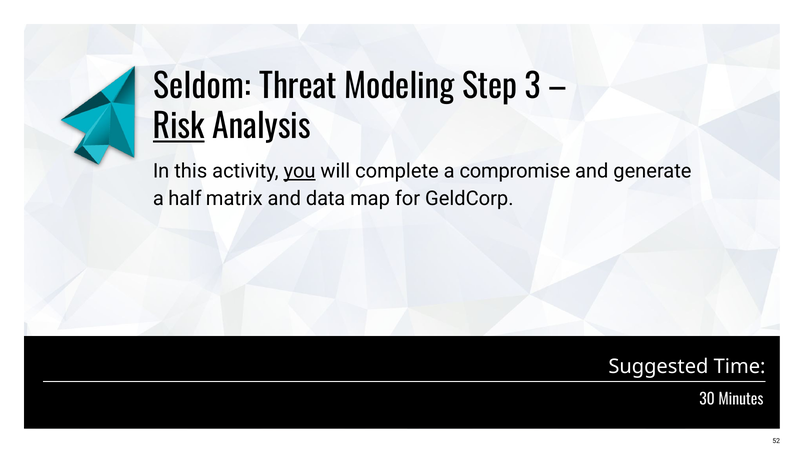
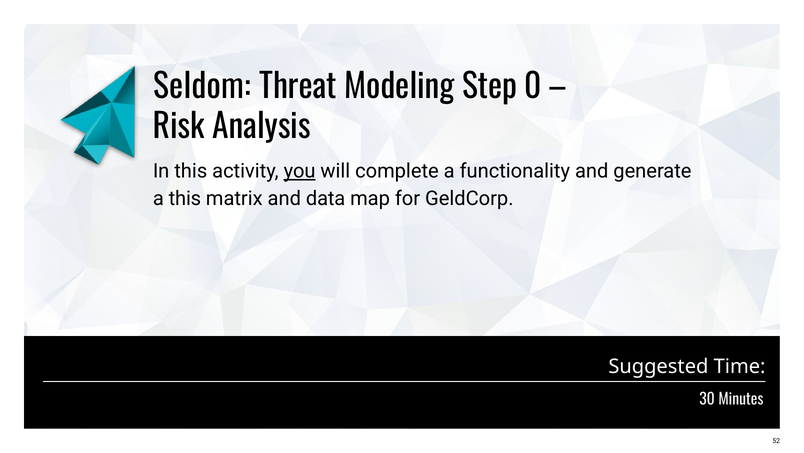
3: 3 -> 0 (533, 87)
Risk underline: present -> none (179, 127)
compromise: compromise -> functionality (515, 171)
a half: half -> this (185, 199)
